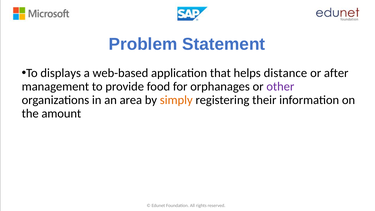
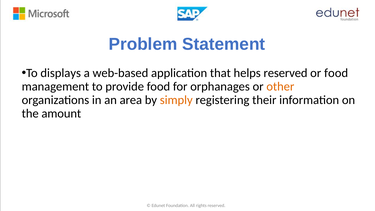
helps distance: distance -> reserved (286, 73)
or after: after -> food (336, 73)
other colour: purple -> orange (280, 87)
